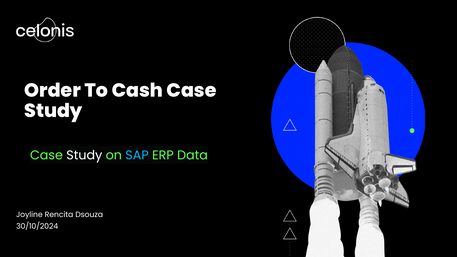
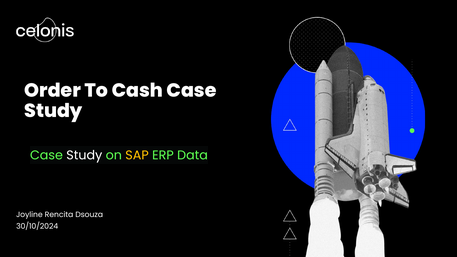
SAP colour: light blue -> yellow (137, 155)
